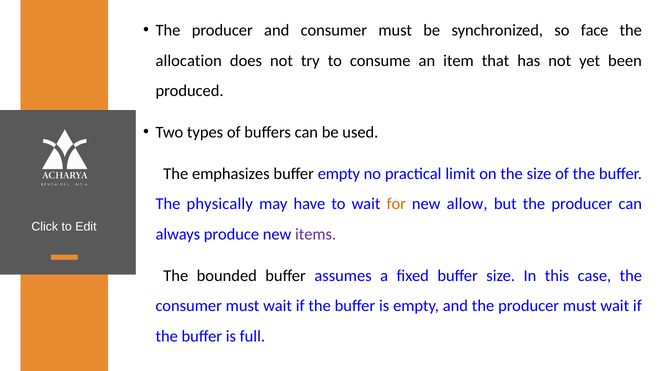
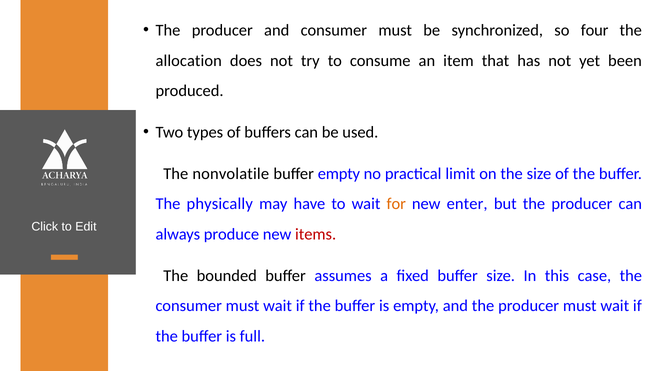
face: face -> four (595, 30)
emphasizes: emphasizes -> nonvolatile (231, 174)
allow: allow -> enter (467, 204)
items colour: purple -> red (316, 234)
